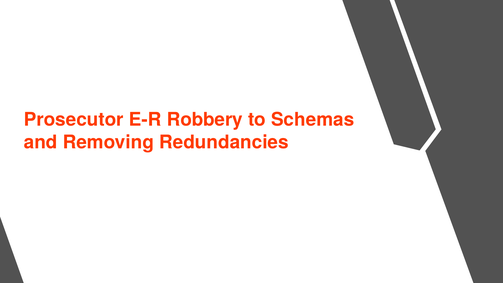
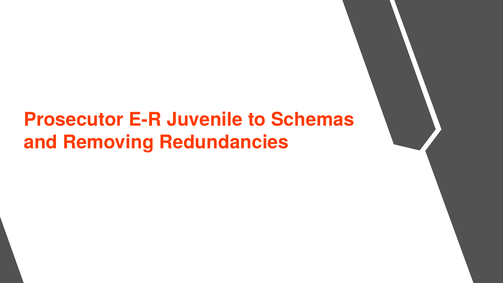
Robbery: Robbery -> Juvenile (205, 120)
